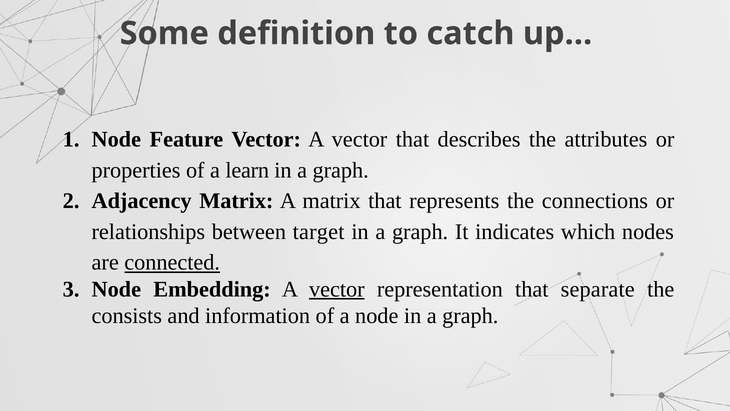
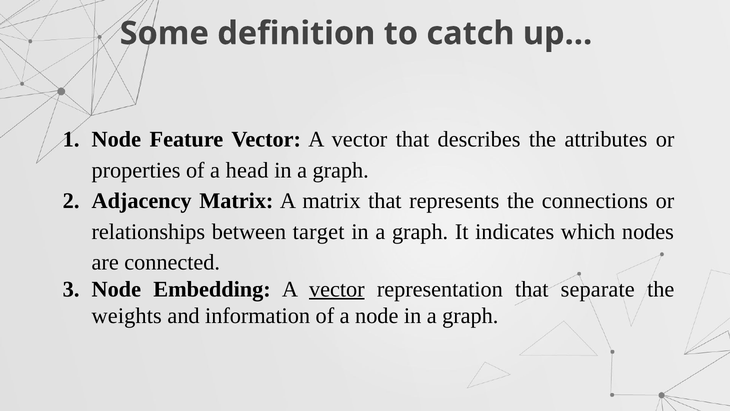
learn: learn -> head (247, 170)
connected underline: present -> none (172, 262)
consists: consists -> weights (127, 316)
